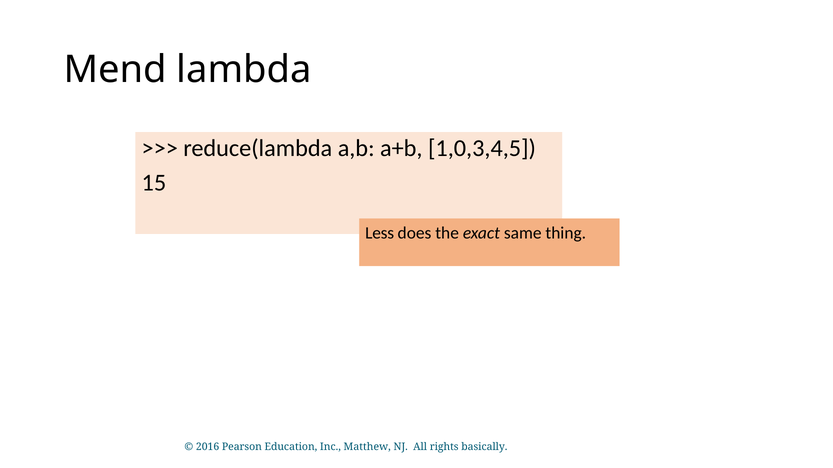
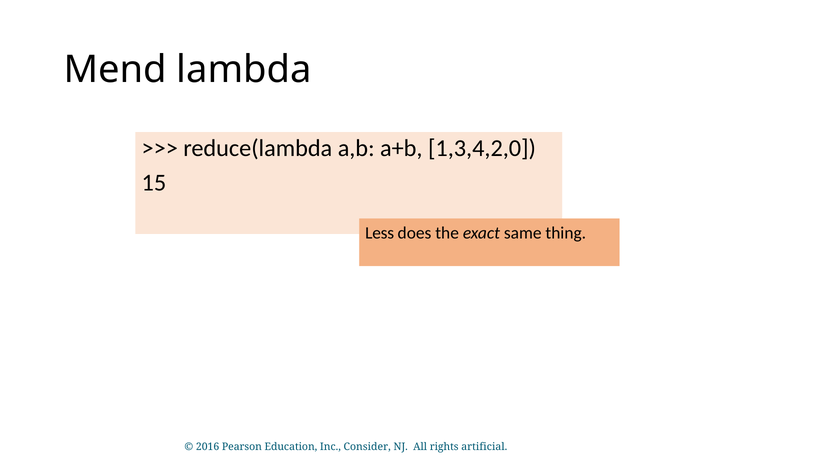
1,0,3,4,5: 1,0,3,4,5 -> 1,3,4,2,0 (482, 148)
Matthew: Matthew -> Consider (367, 447)
basically: basically -> artificial (484, 447)
